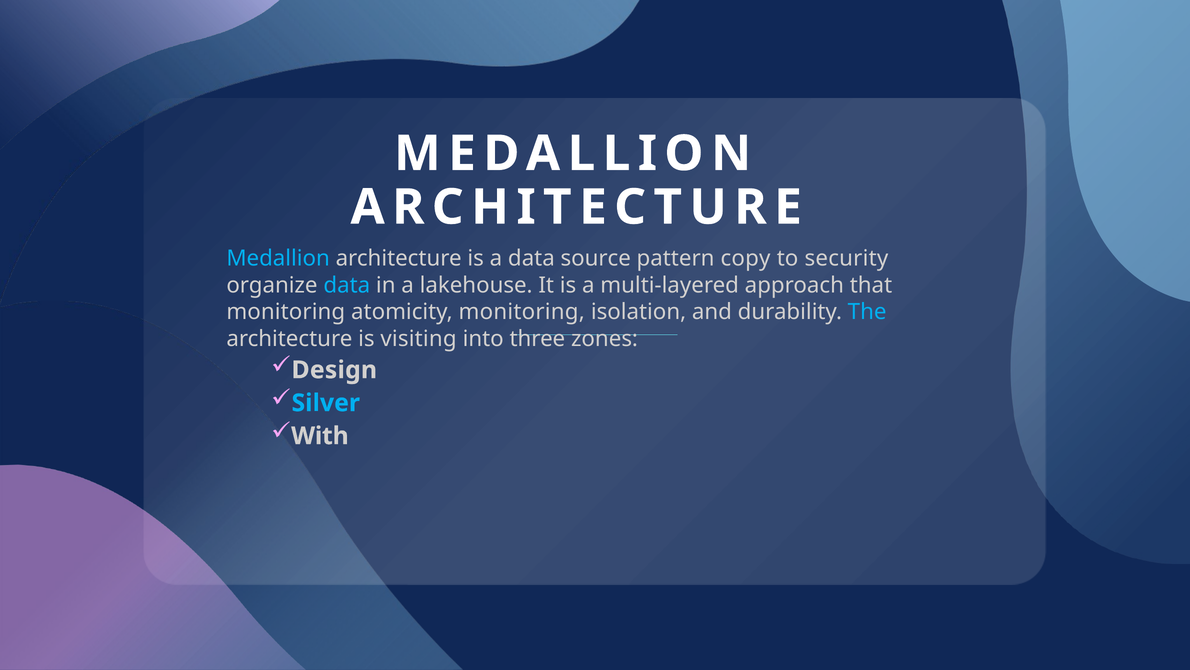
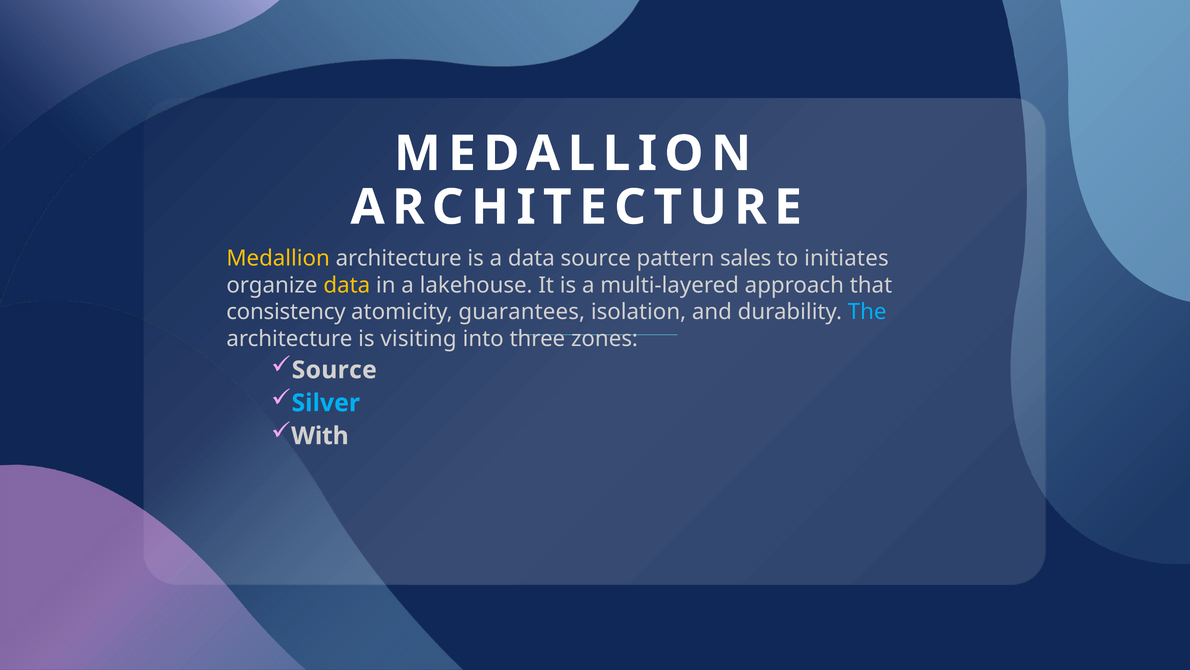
Medallion colour: light blue -> yellow (278, 258)
copy: copy -> sales (746, 258)
security: security -> initiates (846, 258)
data colour: light blue -> yellow (347, 285)
monitoring: monitoring -> consistency (286, 312)
atomicity monitoring: monitoring -> guarantees (522, 312)
Design: Design -> Source (334, 370)
